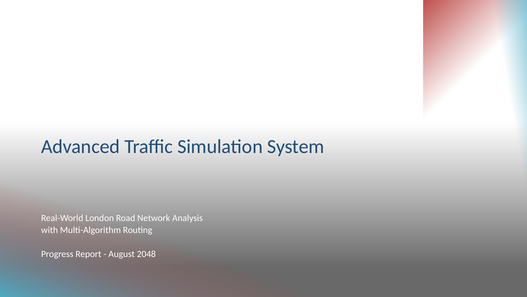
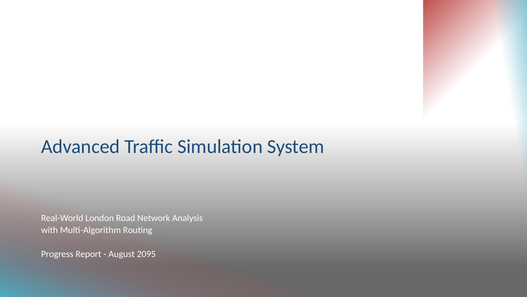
2048: 2048 -> 2095 (146, 254)
